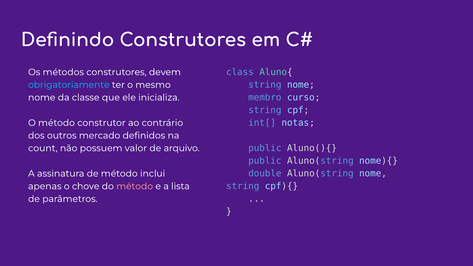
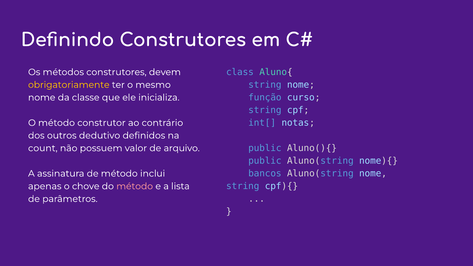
obrigatoriamente colour: light blue -> yellow (69, 85)
membro: membro -> função (265, 98)
mercado: mercado -> dedutivo (100, 136)
double: double -> bancos (265, 174)
